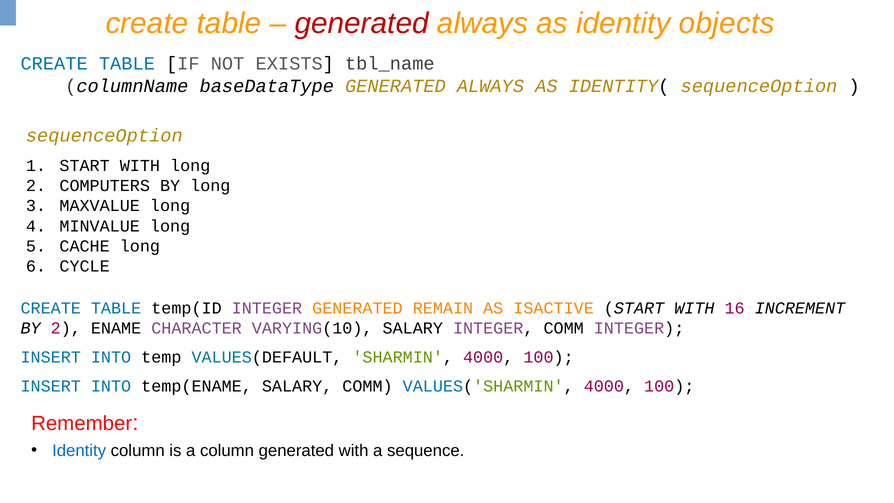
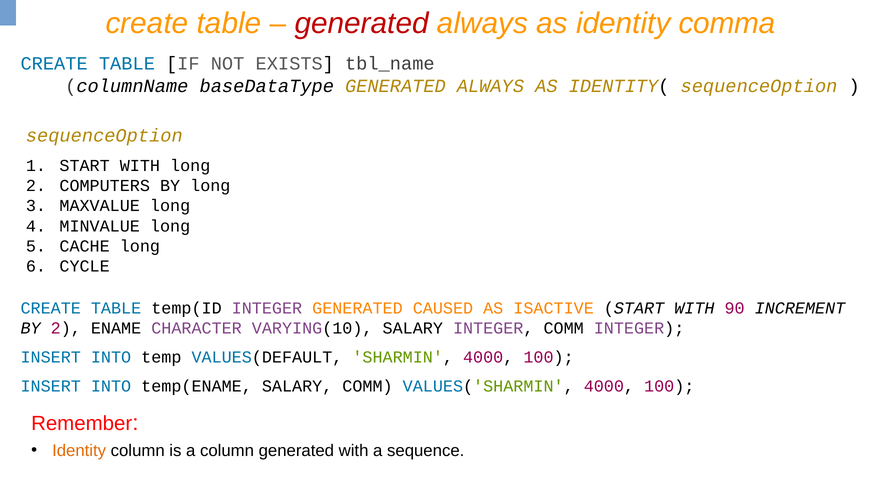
objects: objects -> comma (727, 23)
REMAIN: REMAIN -> CAUSED (443, 308)
16: 16 -> 90 (735, 308)
Identity colour: blue -> orange (79, 450)
